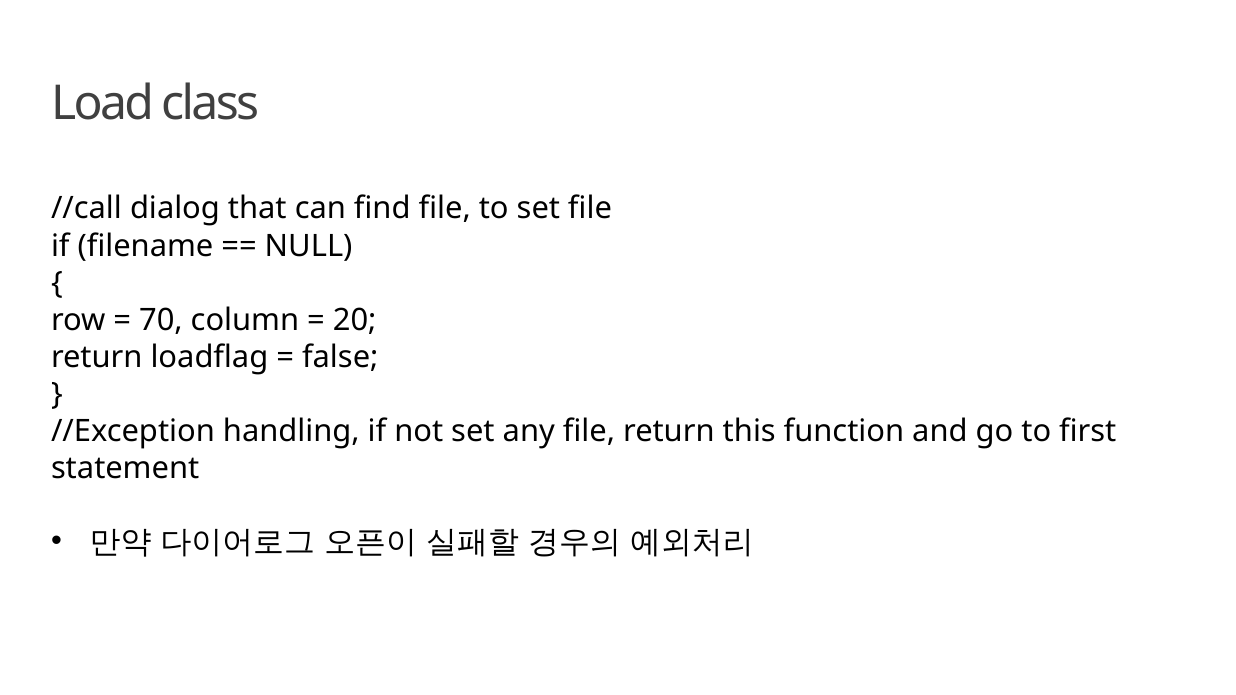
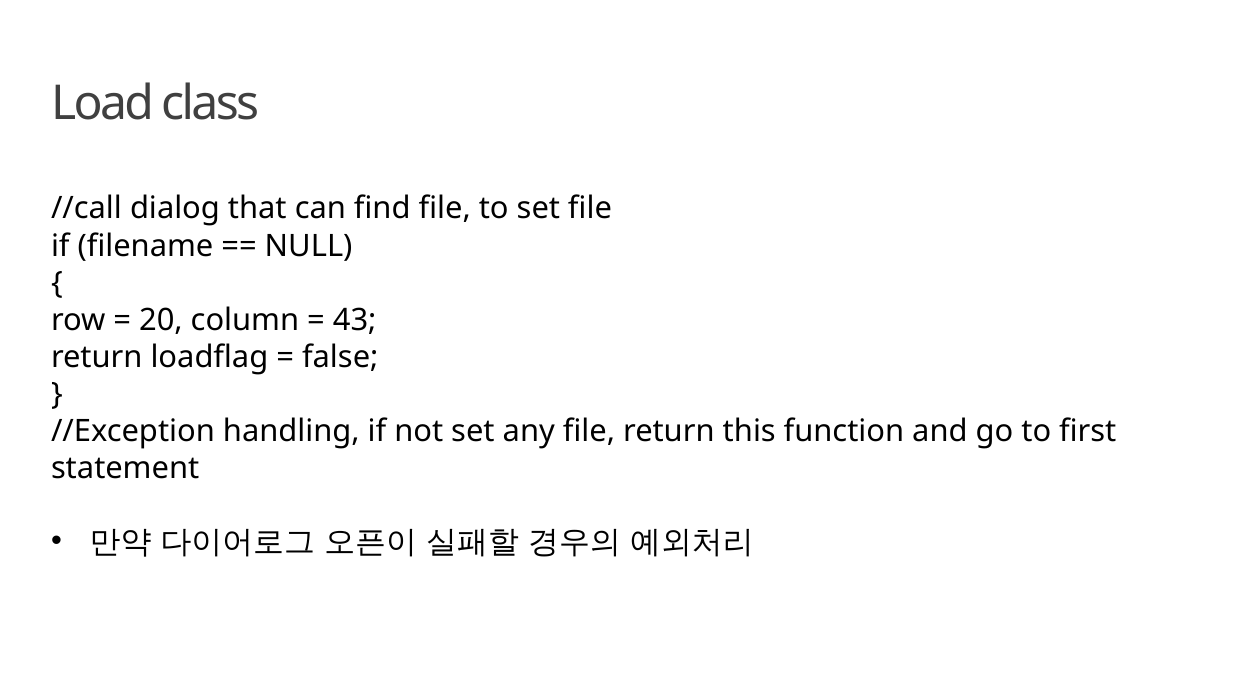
70: 70 -> 20 (161, 320)
20: 20 -> 43 (355, 320)
